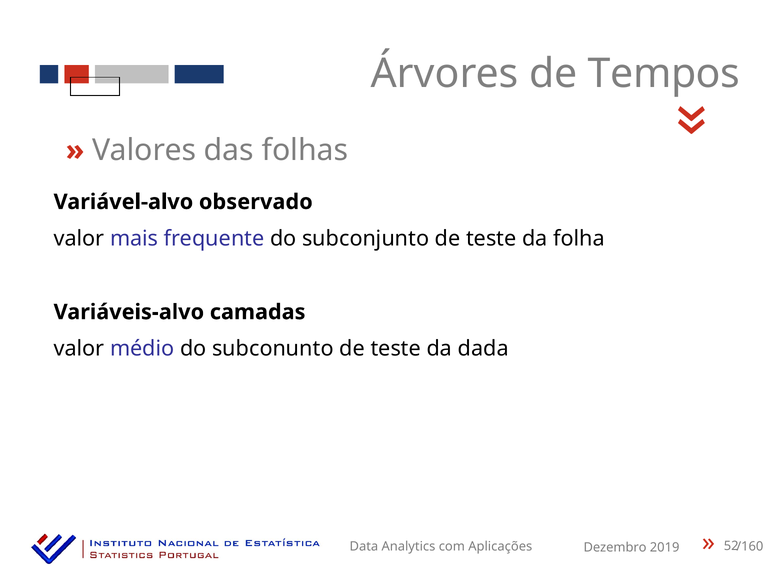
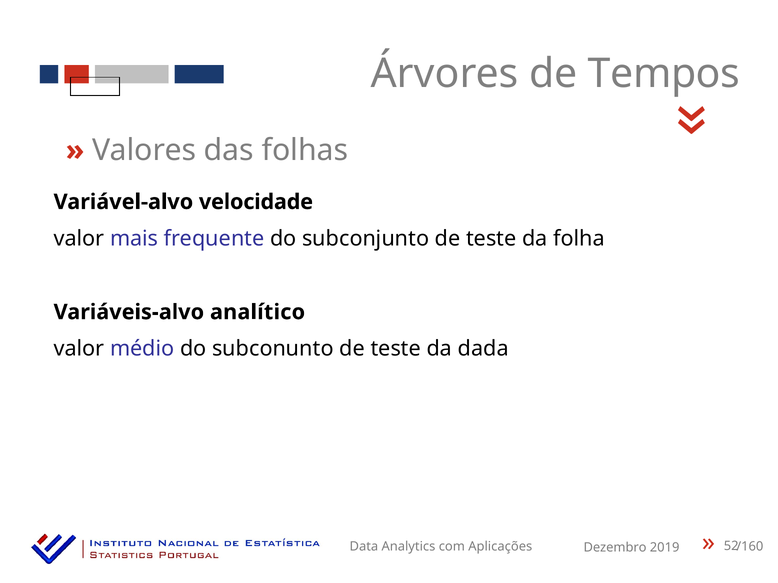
observado: observado -> velocidade (256, 202)
camadas: camadas -> analítico (258, 312)
